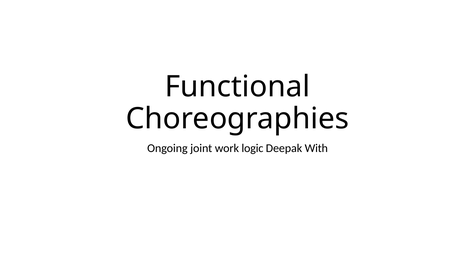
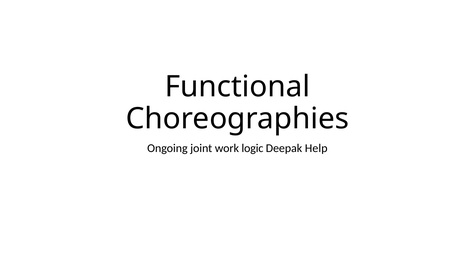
With: With -> Help (316, 148)
